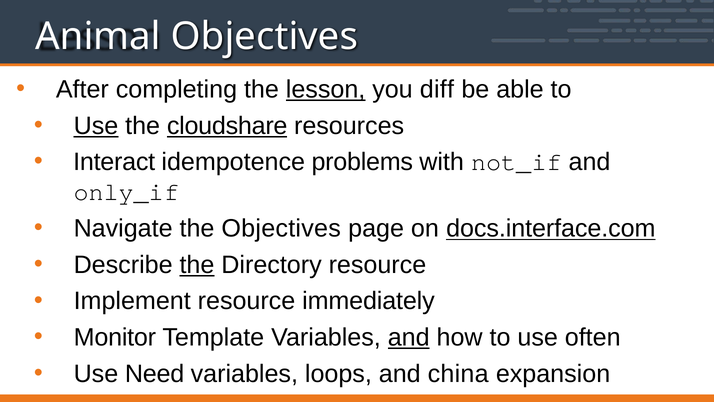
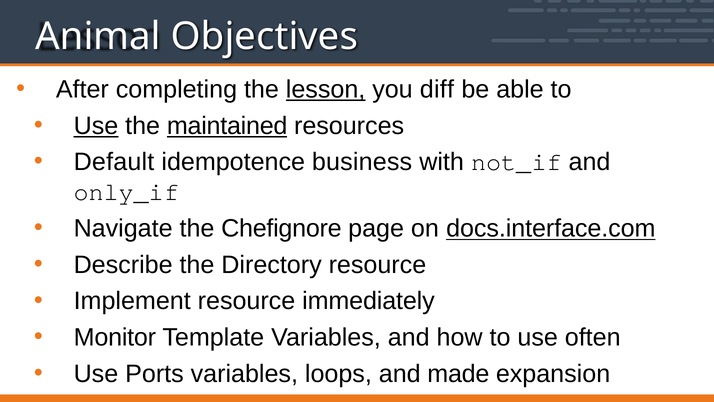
cloudshare: cloudshare -> maintained (227, 126)
Interact: Interact -> Default (114, 162)
problems: problems -> business (362, 162)
the Objectives: Objectives -> Chefignore (281, 228)
the underline: present -> none (197, 265)
and underline: present -> none (409, 337)
Need: Need -> Ports (154, 373)
china: china -> made (458, 373)
